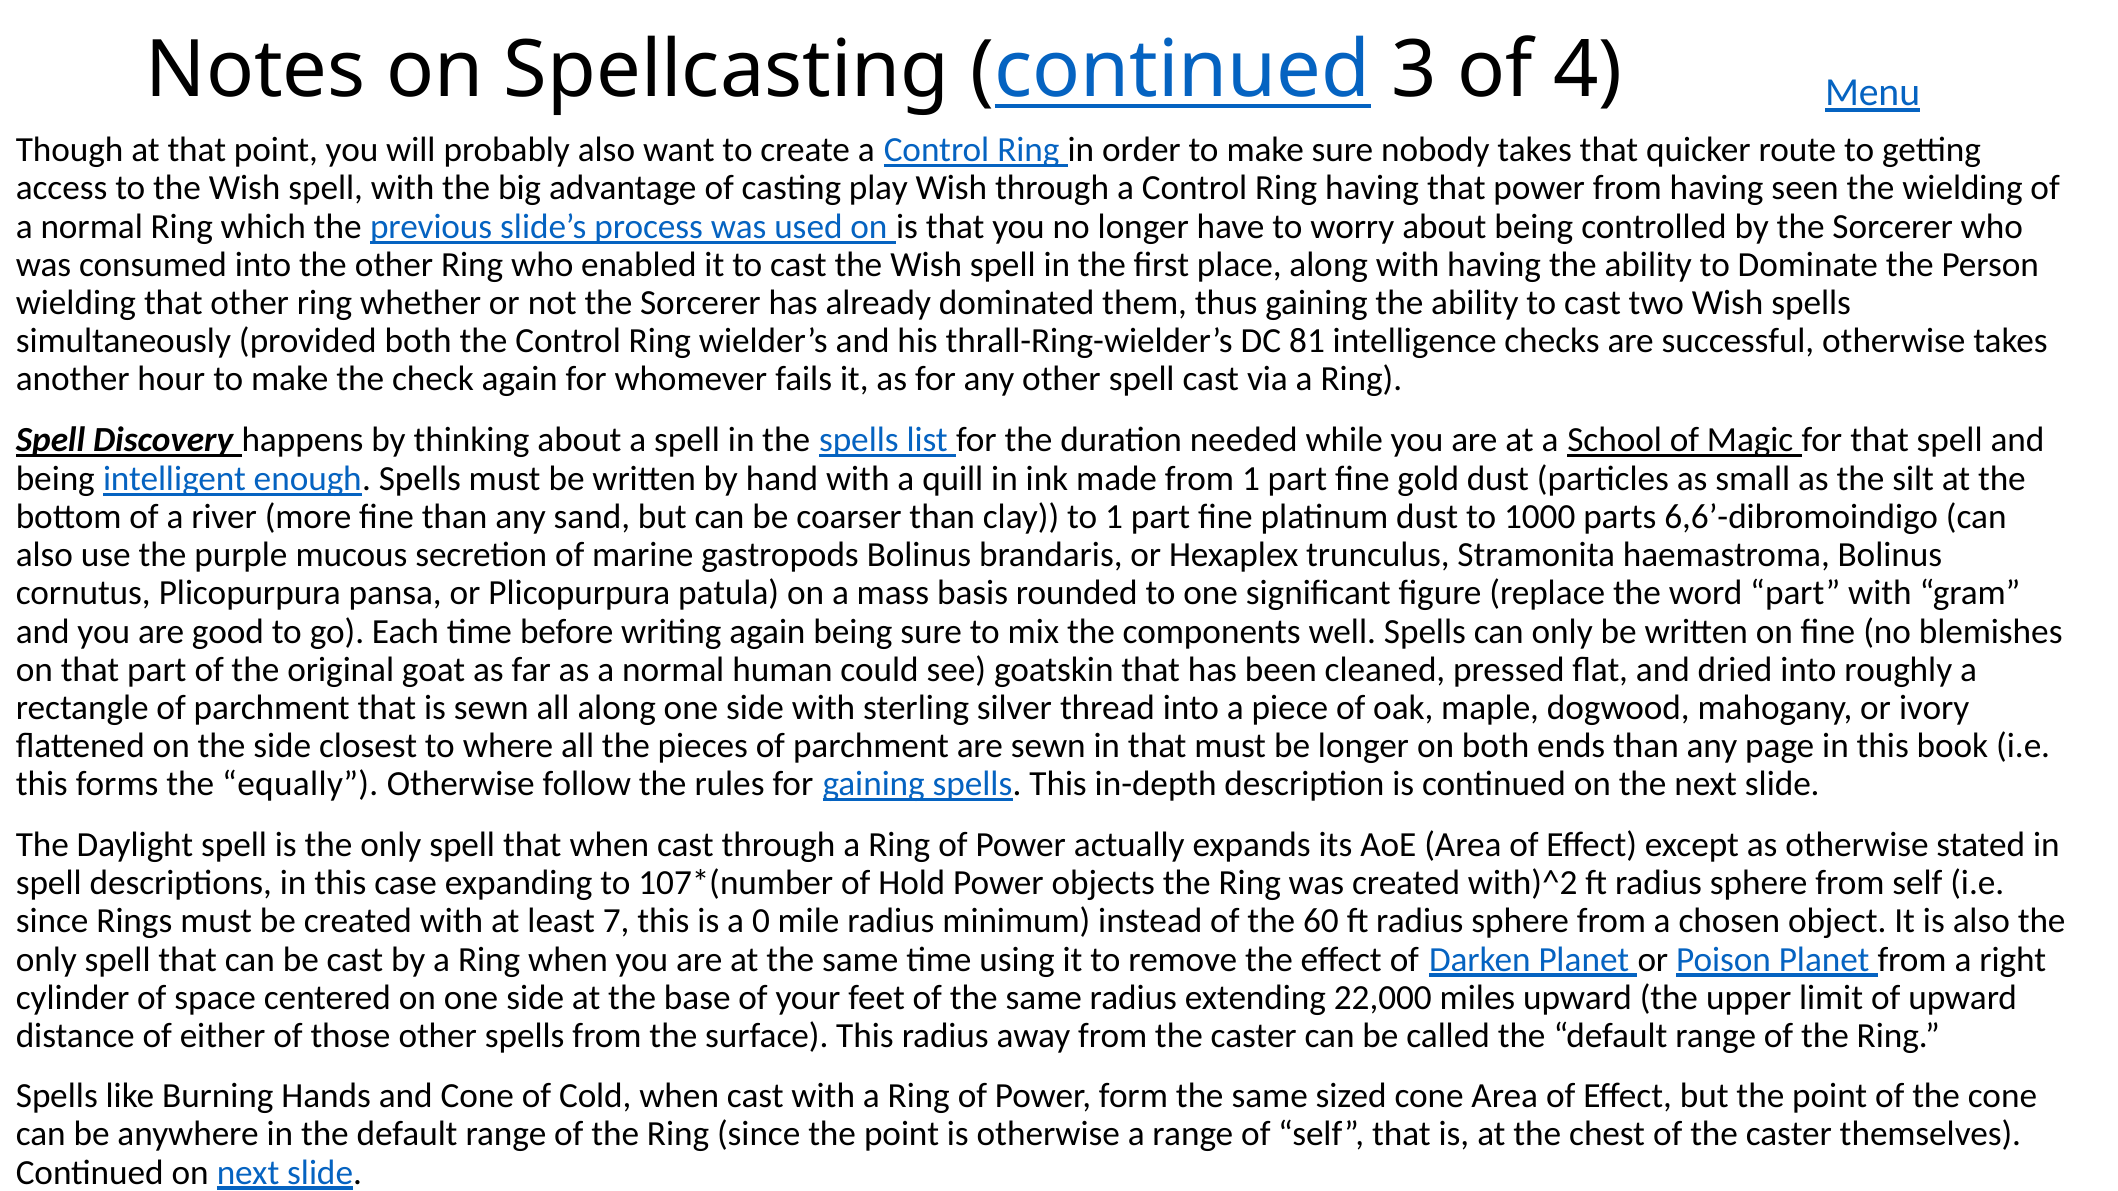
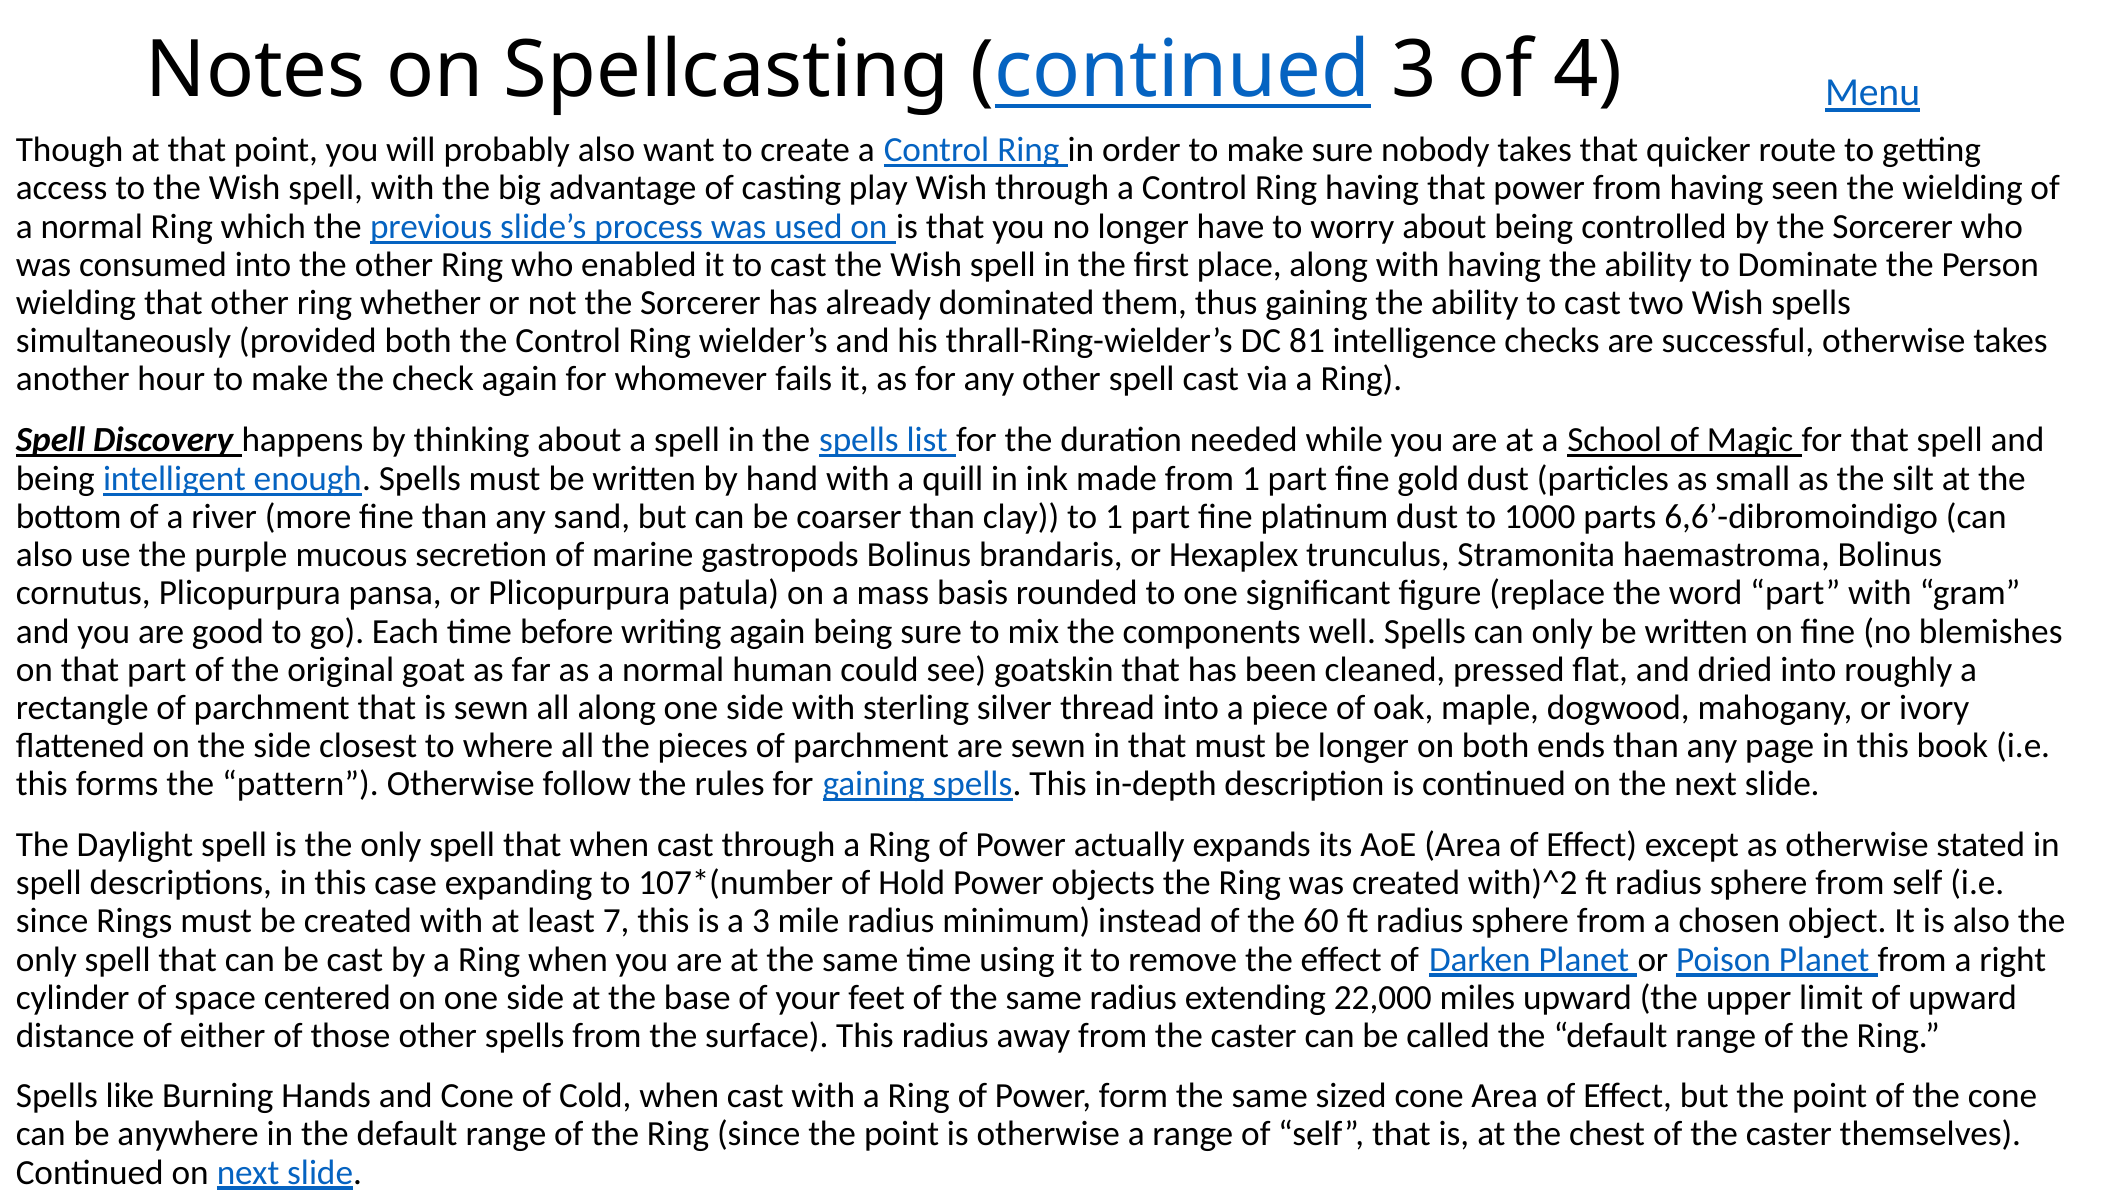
equally: equally -> pattern (300, 785)
a 0: 0 -> 3 (761, 921)
